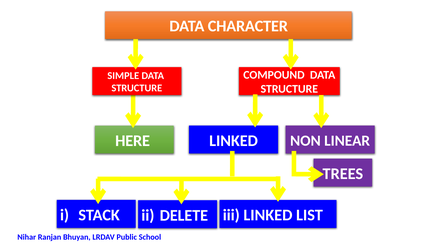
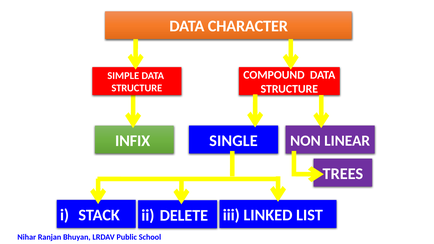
HERE: HERE -> INFIX (133, 141)
LINKED: LINKED -> SINGLE (233, 141)
